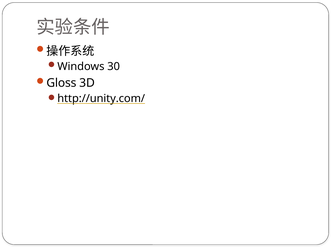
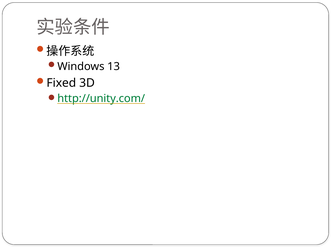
30: 30 -> 13 (114, 67)
Gloss: Gloss -> Fixed (61, 83)
http://unity.com/ colour: black -> green (101, 98)
